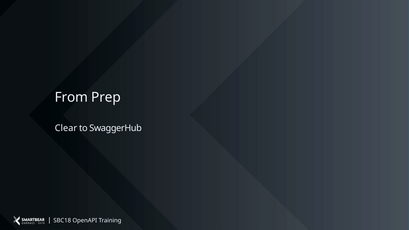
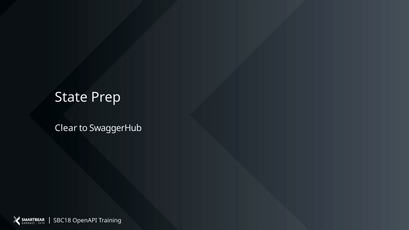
From: From -> State (71, 97)
